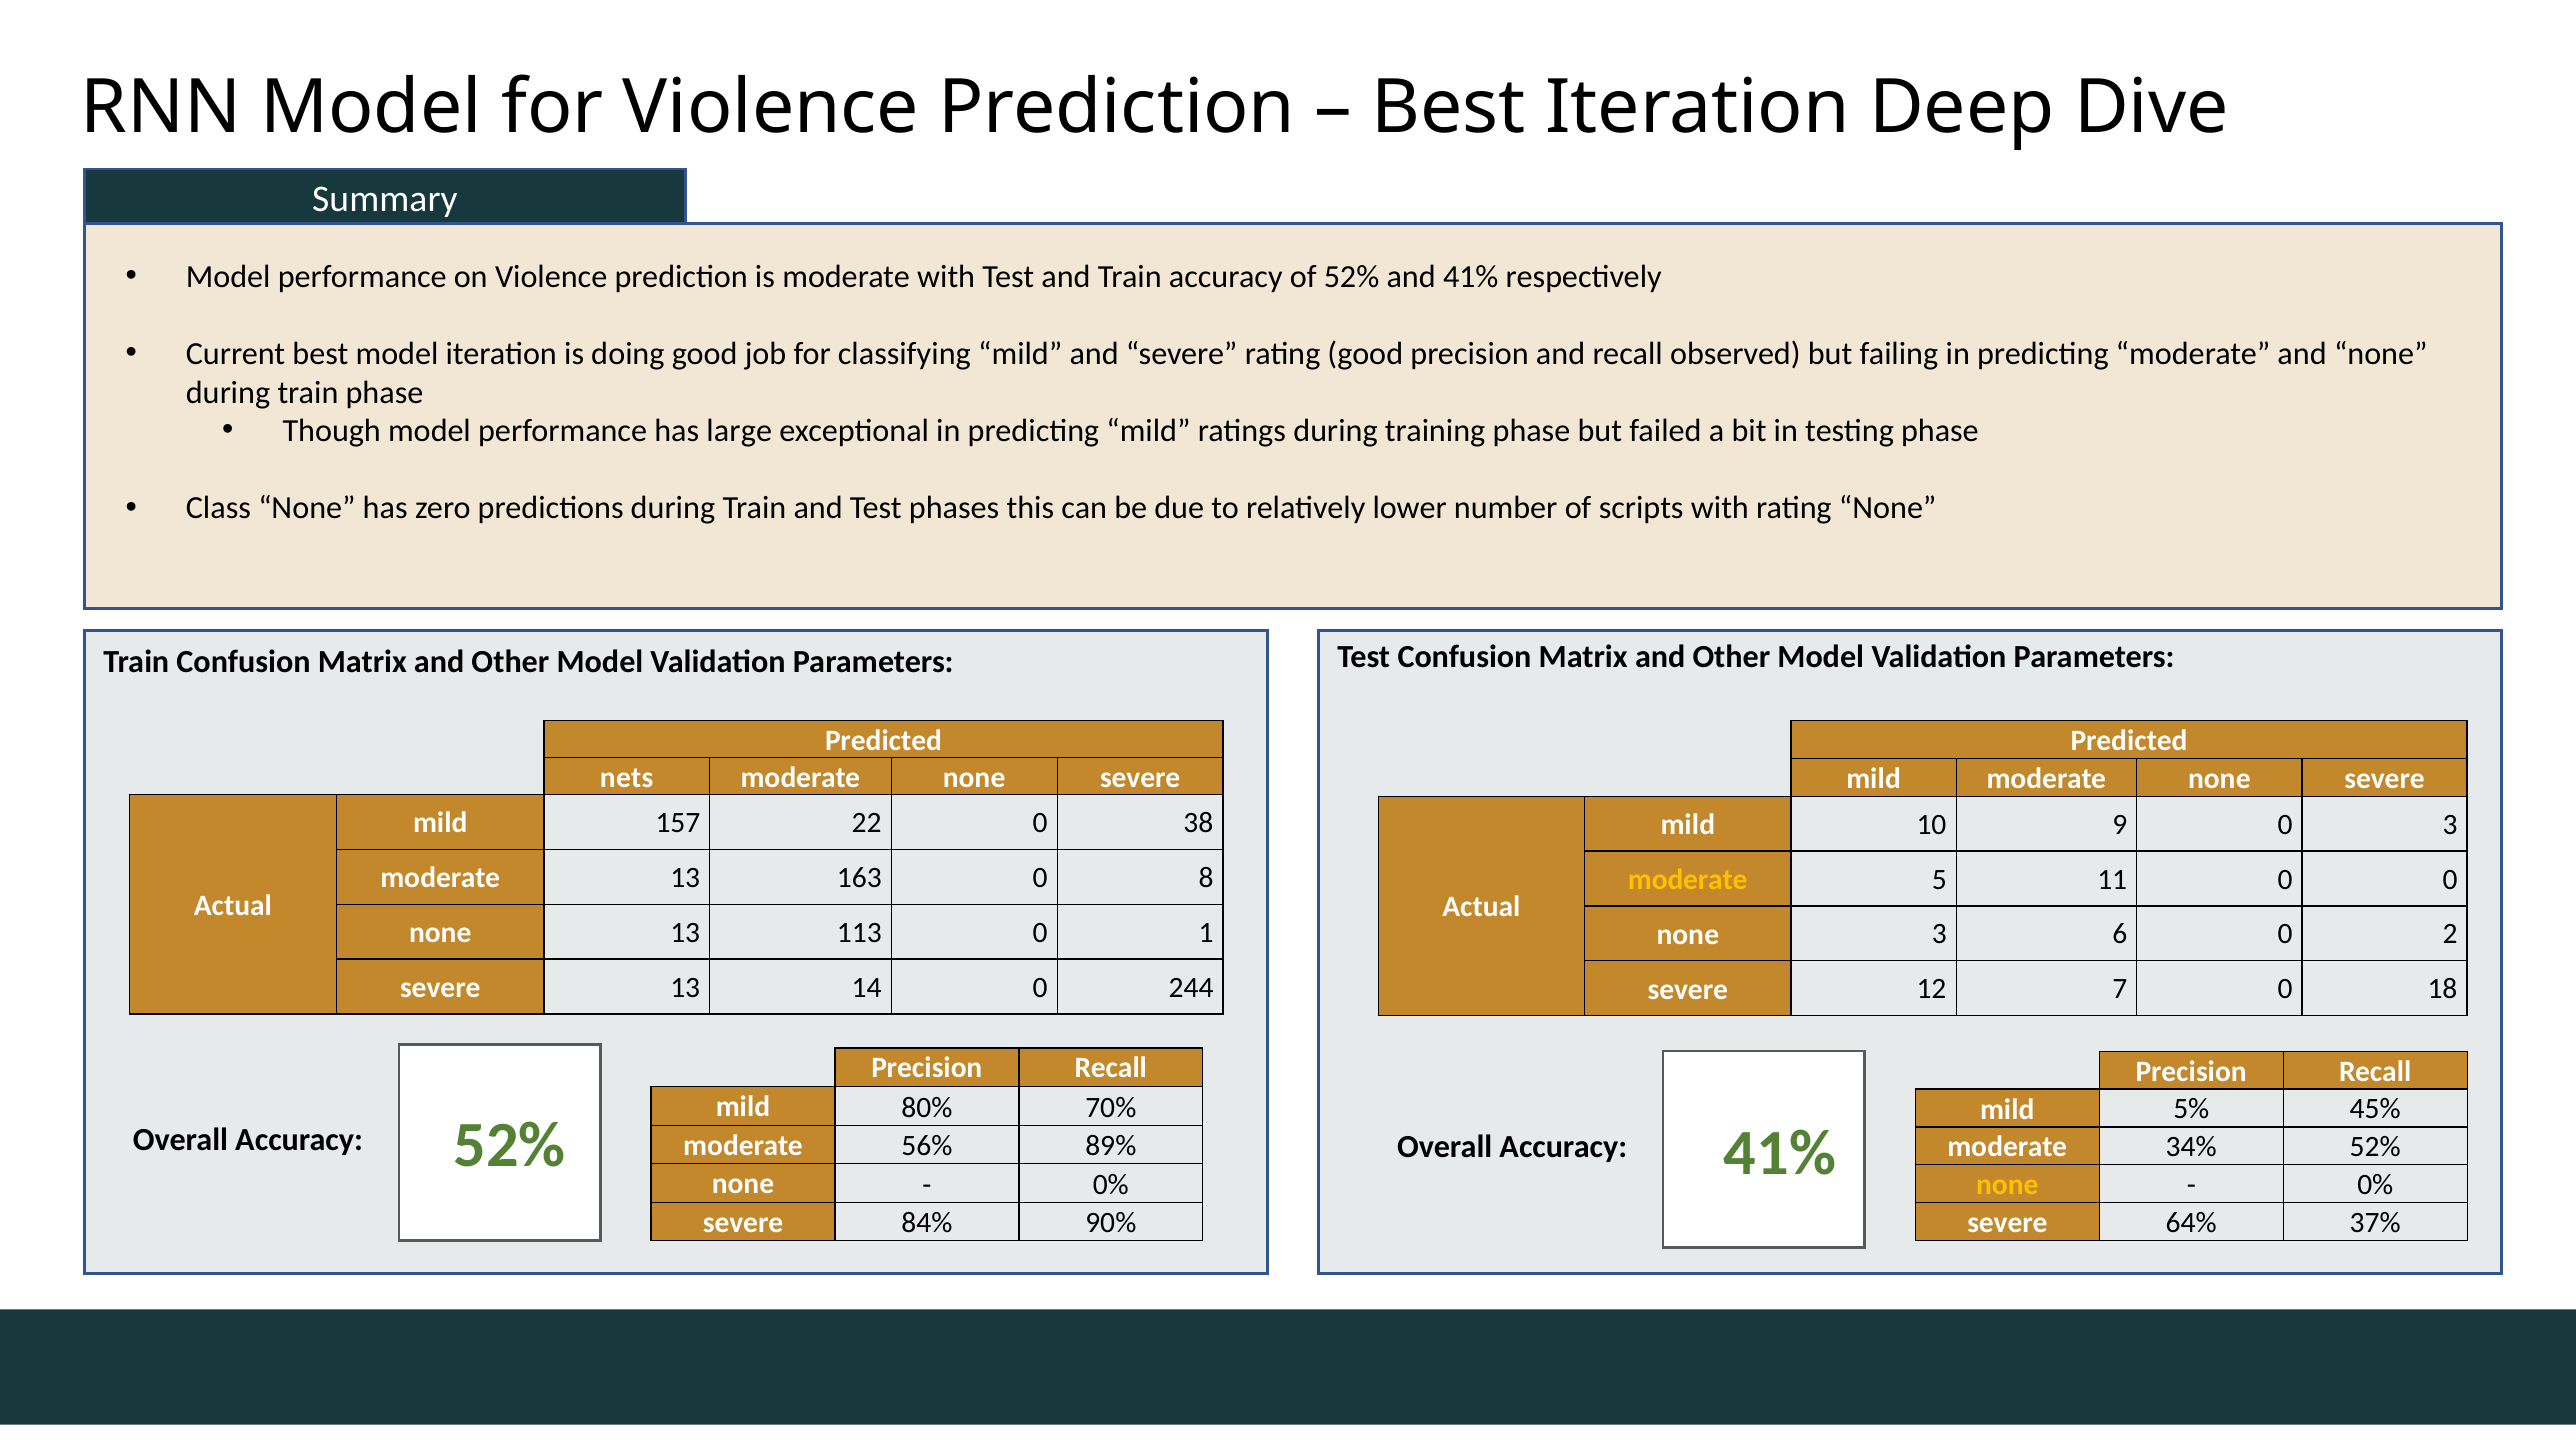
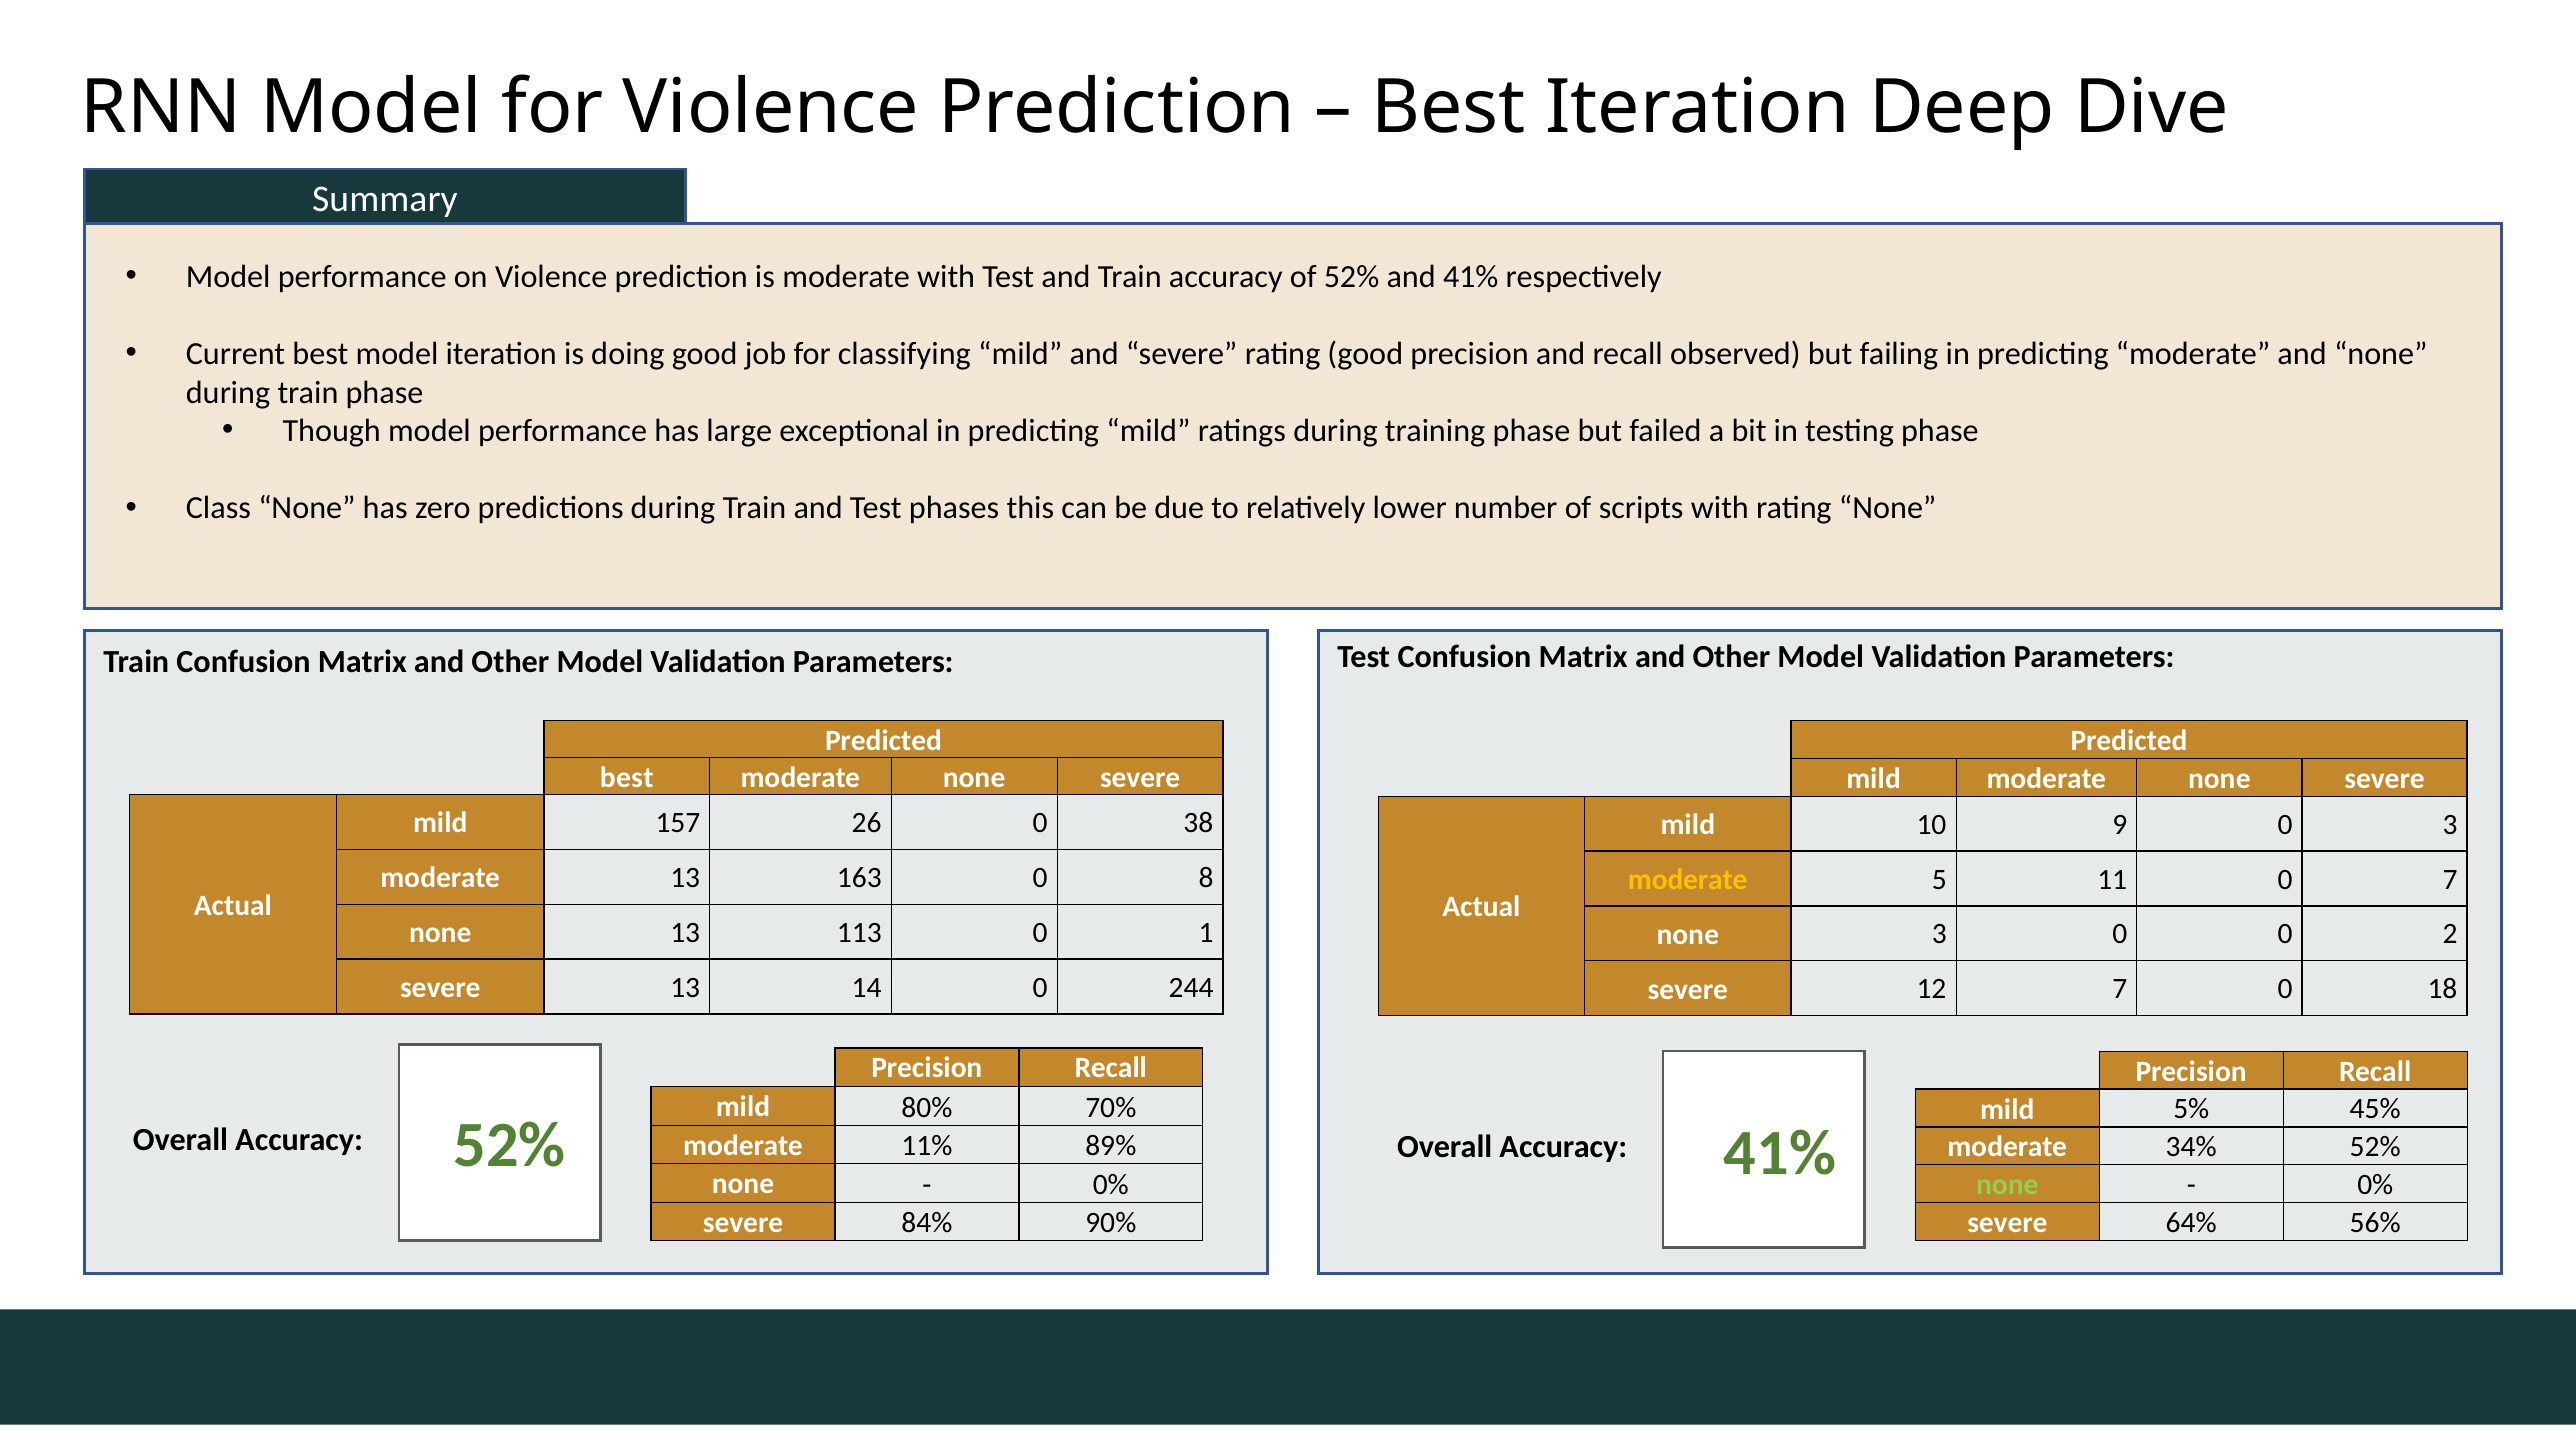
nets: nets -> best (627, 778)
22: 22 -> 26 (867, 823)
0 0: 0 -> 7 (2450, 879)
3 6: 6 -> 0 (2120, 934)
56%: 56% -> 11% (927, 1146)
none colour: yellow -> light green (2007, 1185)
37%: 37% -> 56% (2375, 1223)
